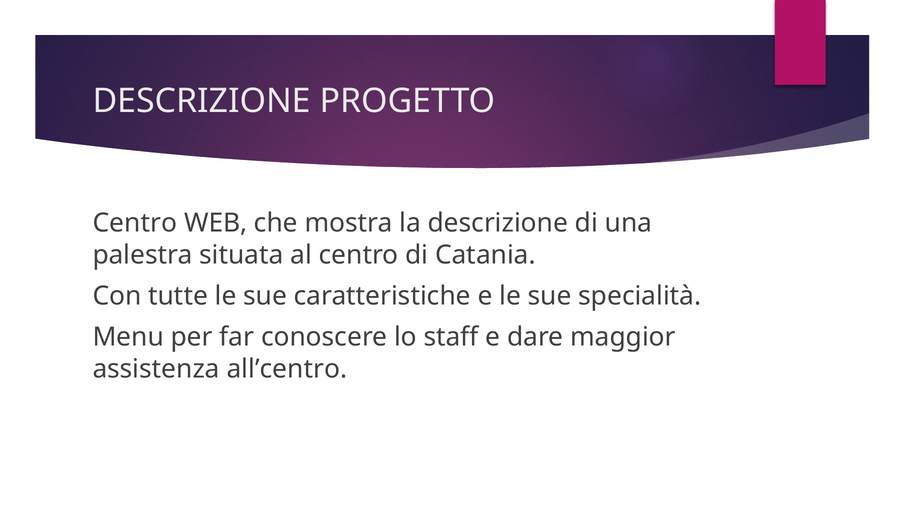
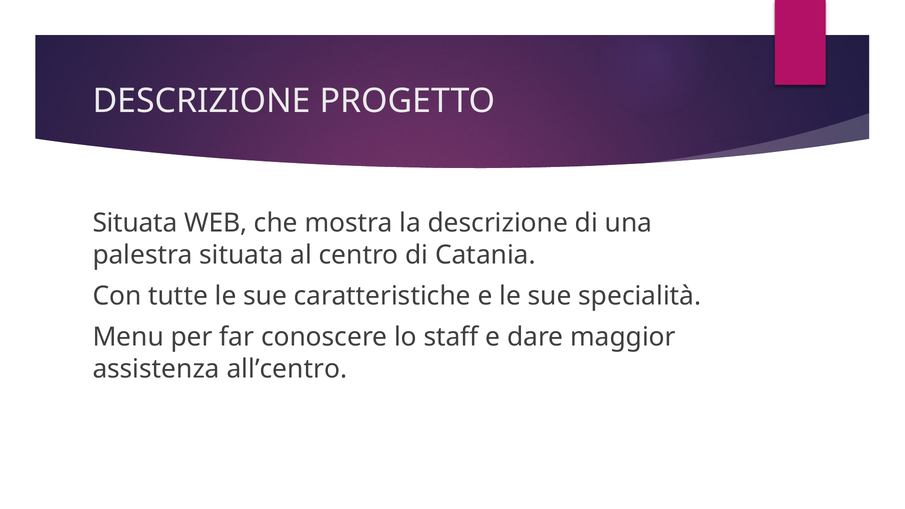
Centro: Centro -> Situata (135, 223)
